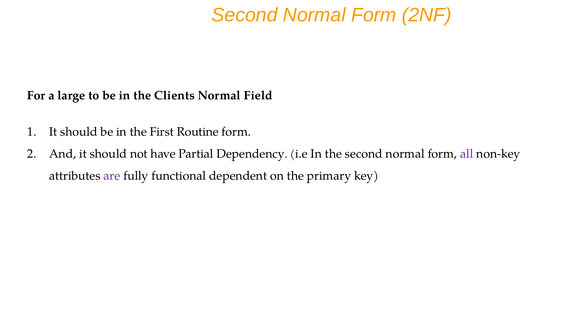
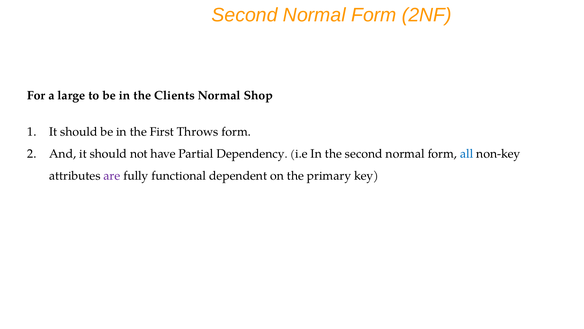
Field: Field -> Shop (258, 95)
Routine: Routine -> Throws (198, 132)
all colour: purple -> blue (467, 154)
